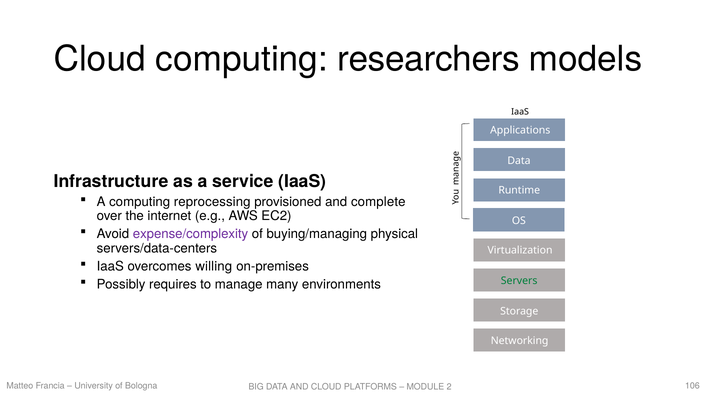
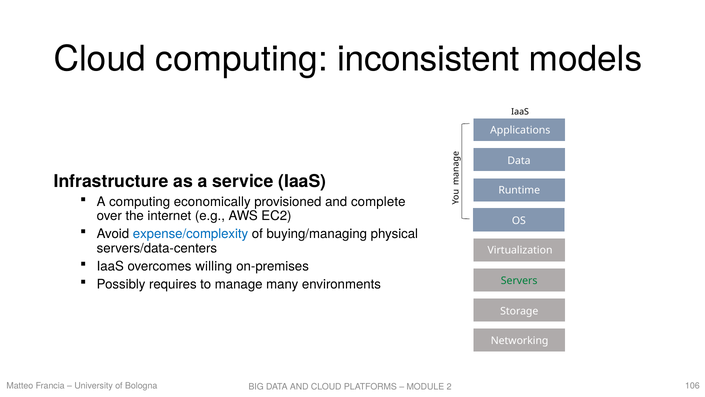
researchers: researchers -> inconsistent (429, 59)
reprocessing: reprocessing -> economically (212, 201)
expense/complexity colour: purple -> blue (191, 234)
